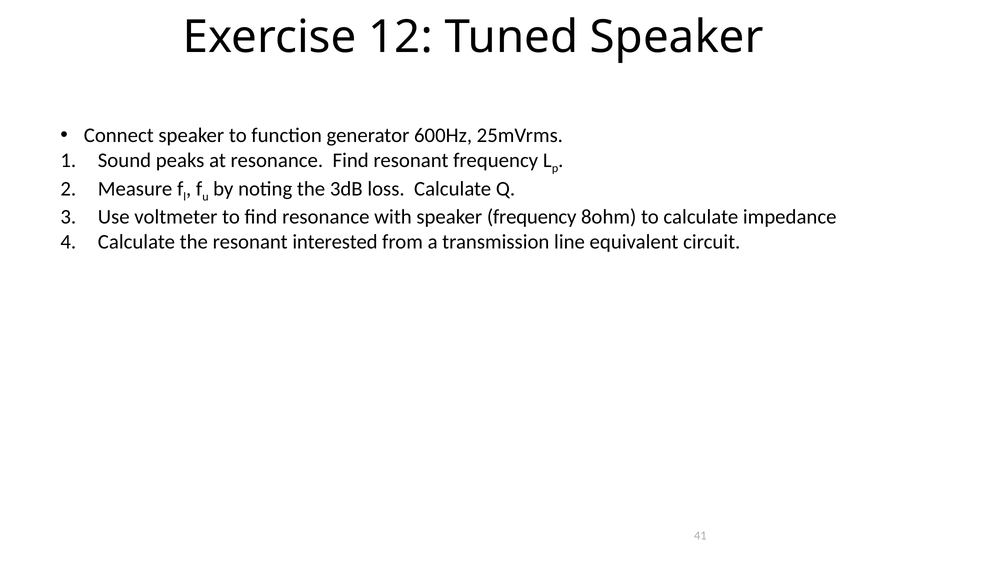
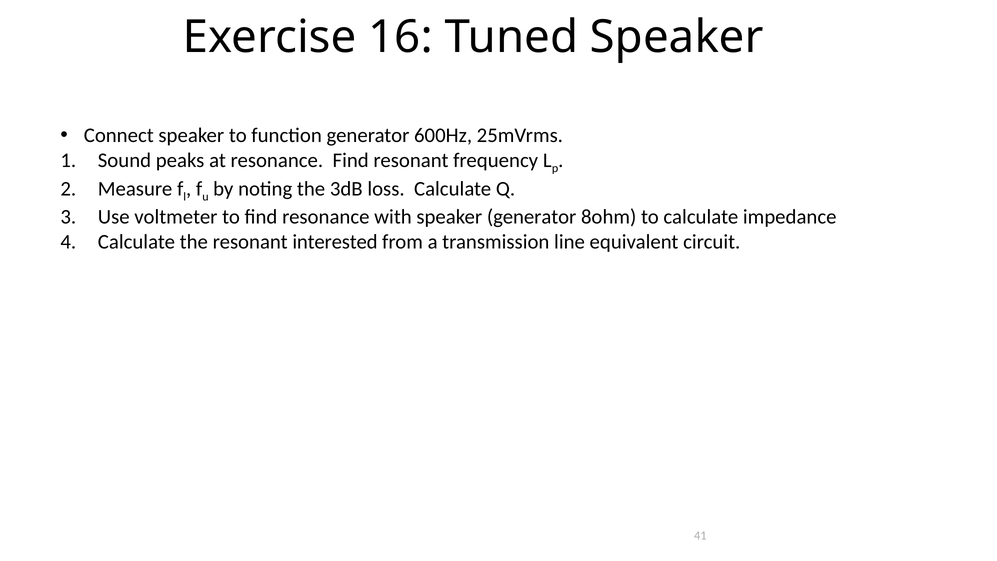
12: 12 -> 16 (401, 37)
speaker frequency: frequency -> generator (532, 217)
